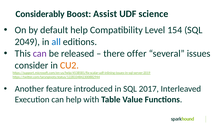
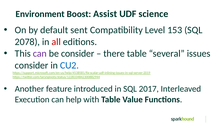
Considerably: Considerably -> Environment (40, 14)
default help: help -> sent (79, 30)
154: 154 -> 153 (175, 30)
2049: 2049 -> 2078 (27, 42)
all colour: blue -> red (56, 42)
be released: released -> consider (78, 53)
there offer: offer -> table (137, 53)
CU2 colour: orange -> blue (69, 65)
